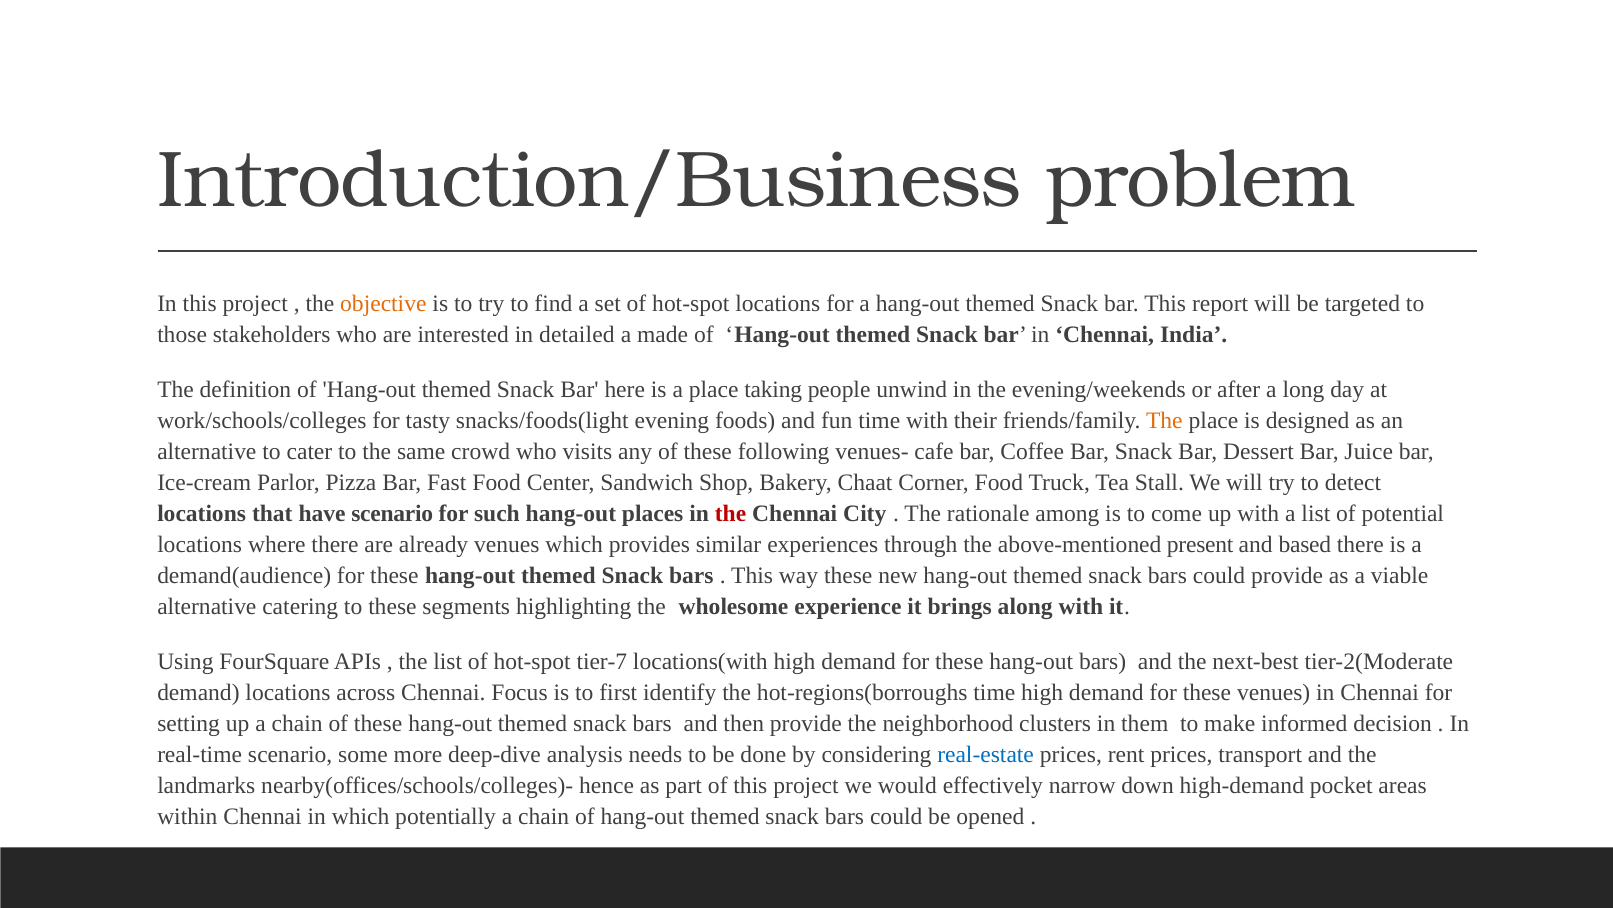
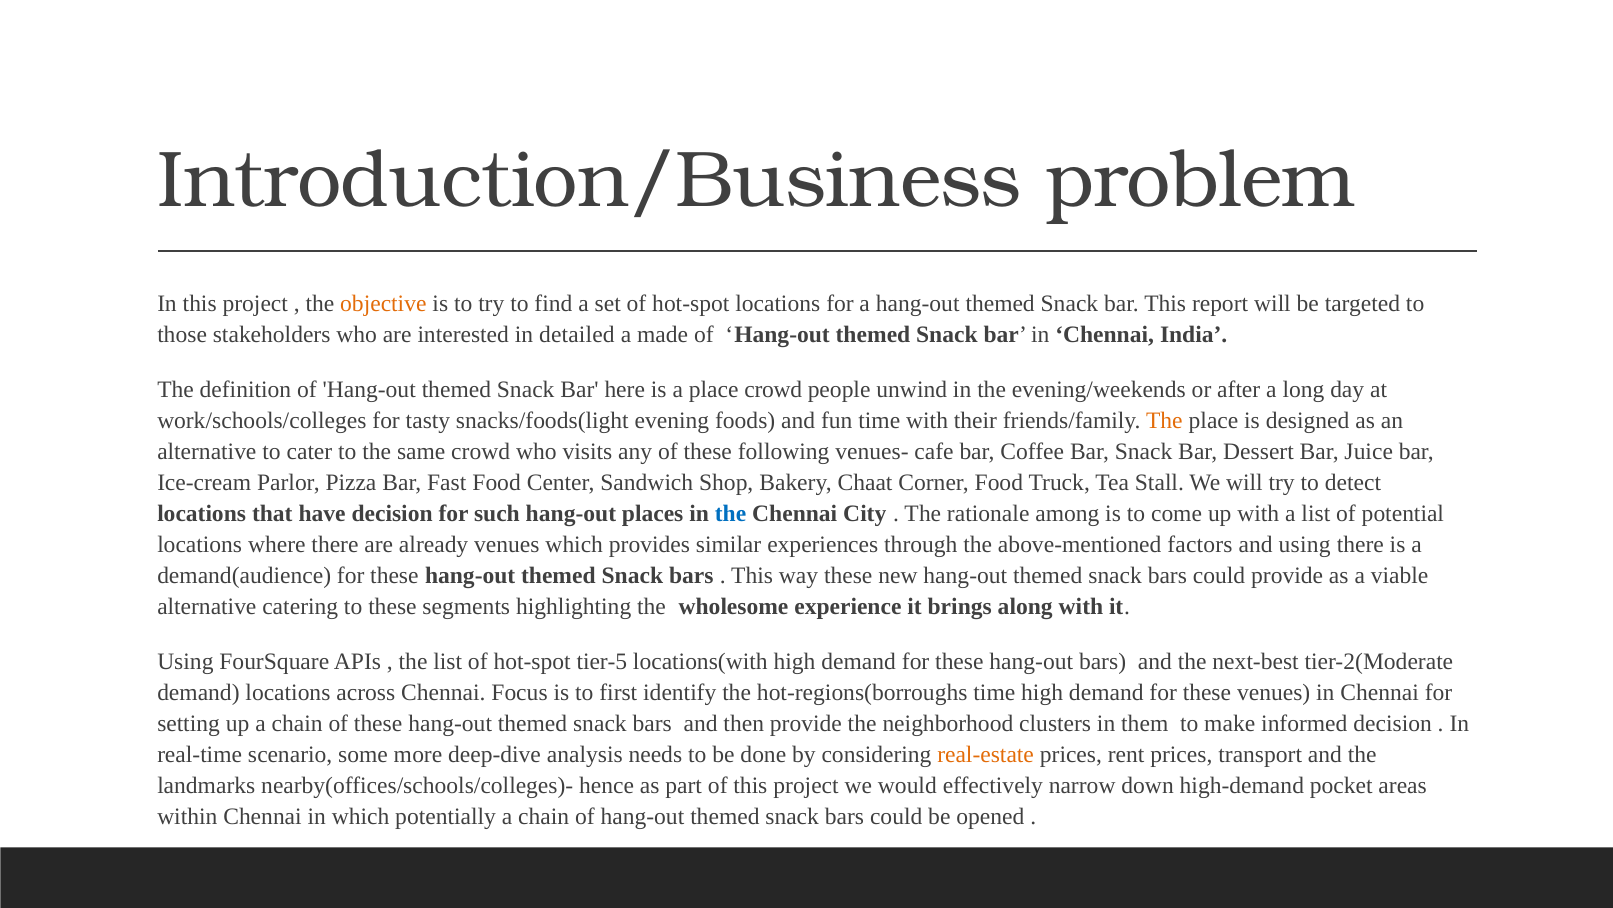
place taking: taking -> crowd (773, 389)
have scenario: scenario -> decision (392, 513)
the colour: red -> blue (731, 513)
present: present -> factors (1200, 544)
and based: based -> using (1305, 544)
tier-7: tier-7 -> tier-5 (602, 661)
real-estate colour: blue -> orange (986, 754)
